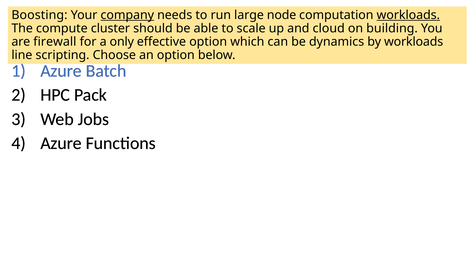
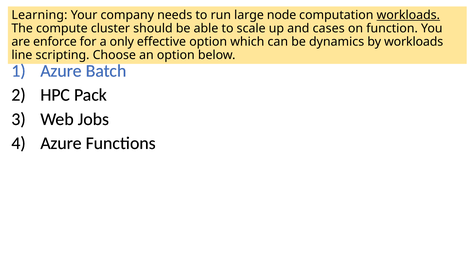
Boosting: Boosting -> Learning (39, 15)
company underline: present -> none (127, 15)
cloud: cloud -> cases (329, 28)
building: building -> function (392, 28)
firewall: firewall -> enforce (55, 42)
